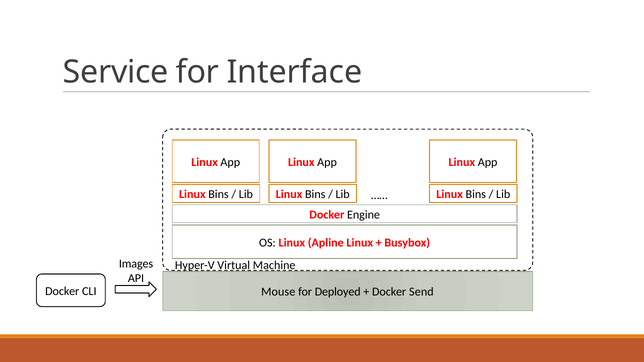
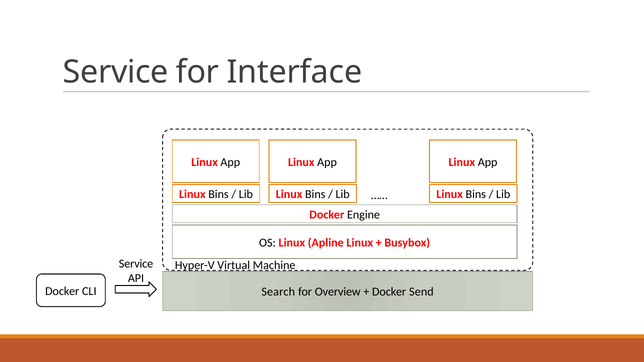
Images: Images -> Service (136, 264)
Mouse: Mouse -> Search (278, 292)
Deployed: Deployed -> Overview (338, 292)
